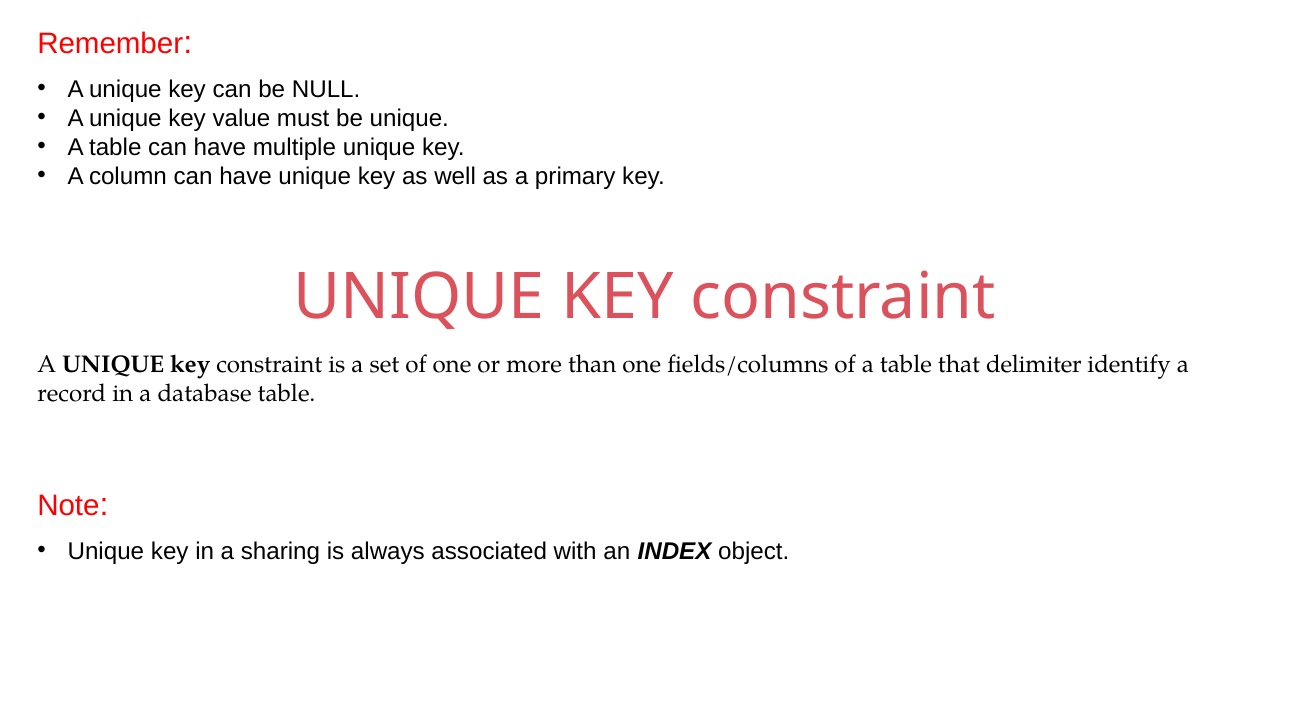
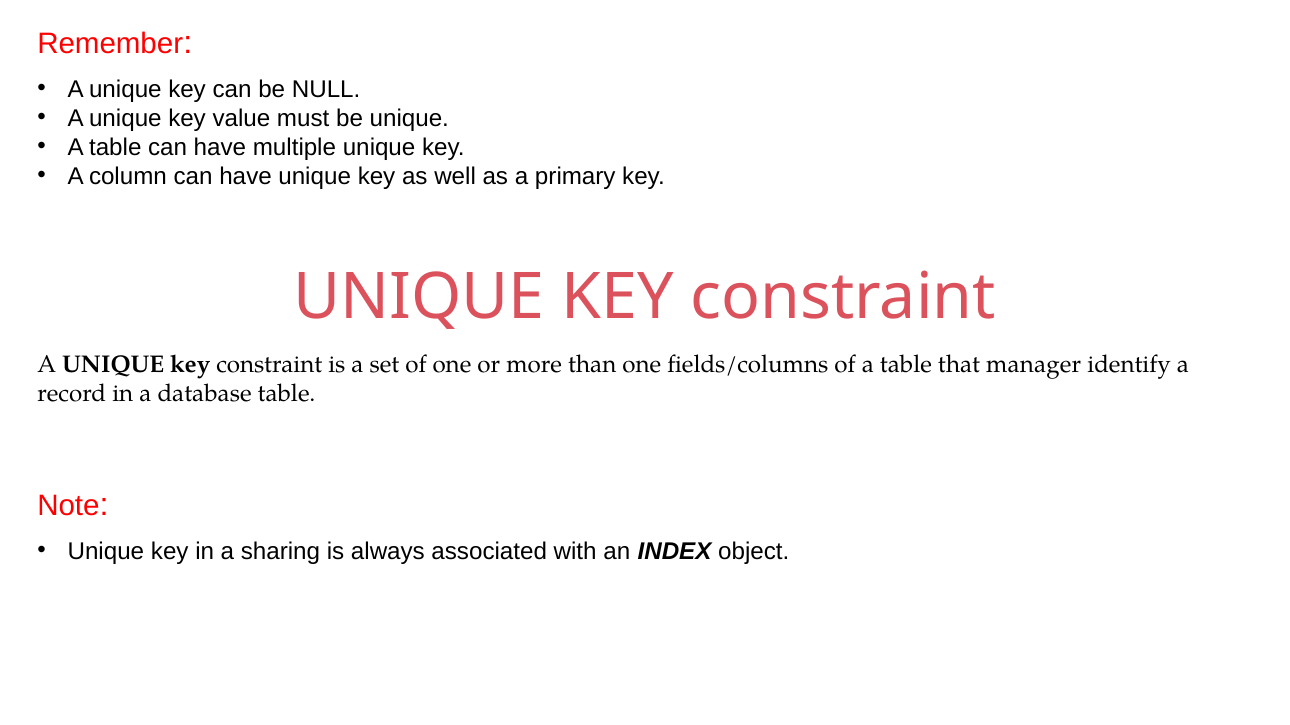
delimiter: delimiter -> manager (1034, 365)
